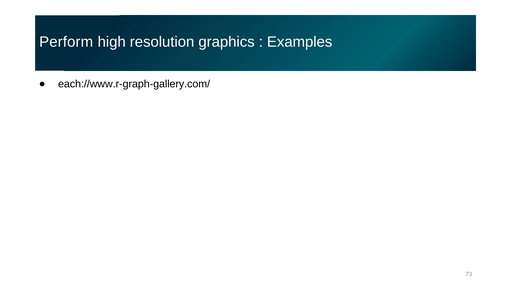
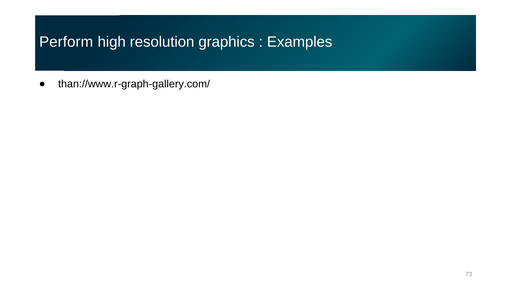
each://www.r-graph-gallery.com/: each://www.r-graph-gallery.com/ -> than://www.r-graph-gallery.com/ (134, 84)
